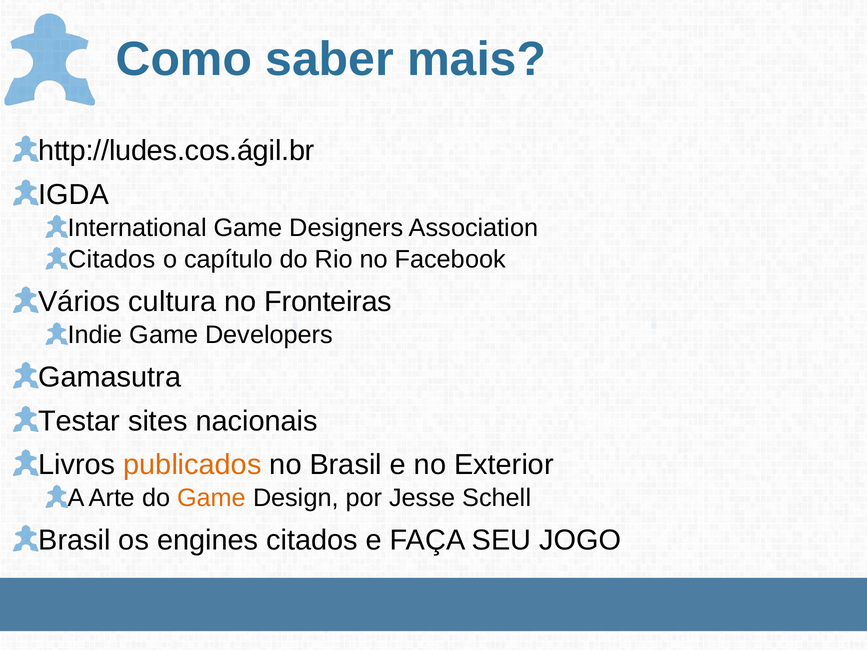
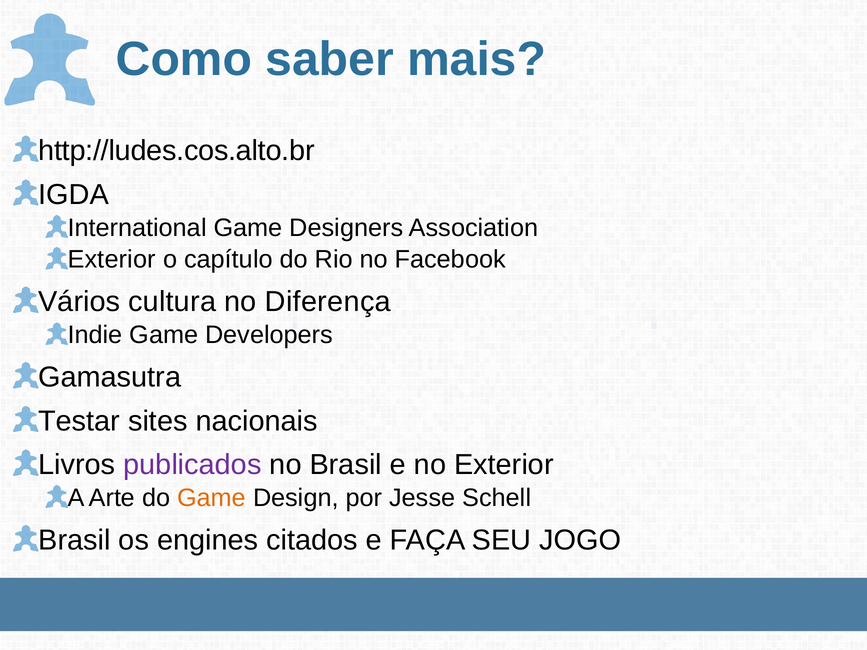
http://ludes.cos.ágil.br: http://ludes.cos.ágil.br -> http://ludes.cos.alto.br (176, 151)
Citados: Citados -> Exterior (112, 260)
Fronteiras: Fronteiras -> Diferença (328, 302)
publicados colour: orange -> purple (192, 465)
